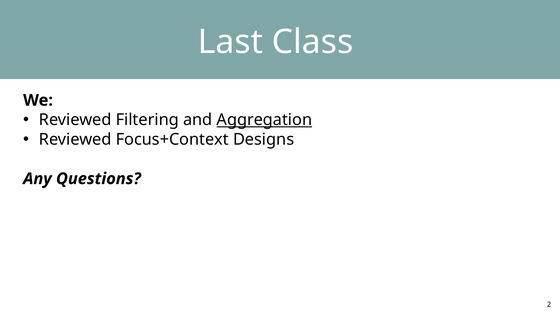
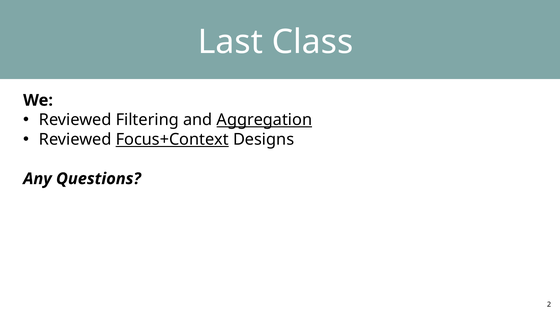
Focus+Context underline: none -> present (172, 140)
